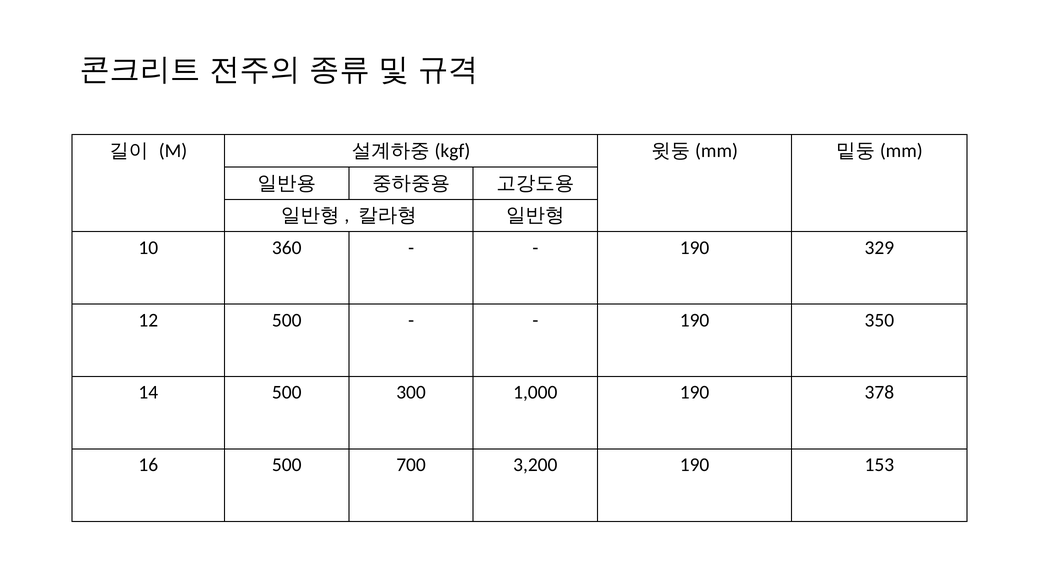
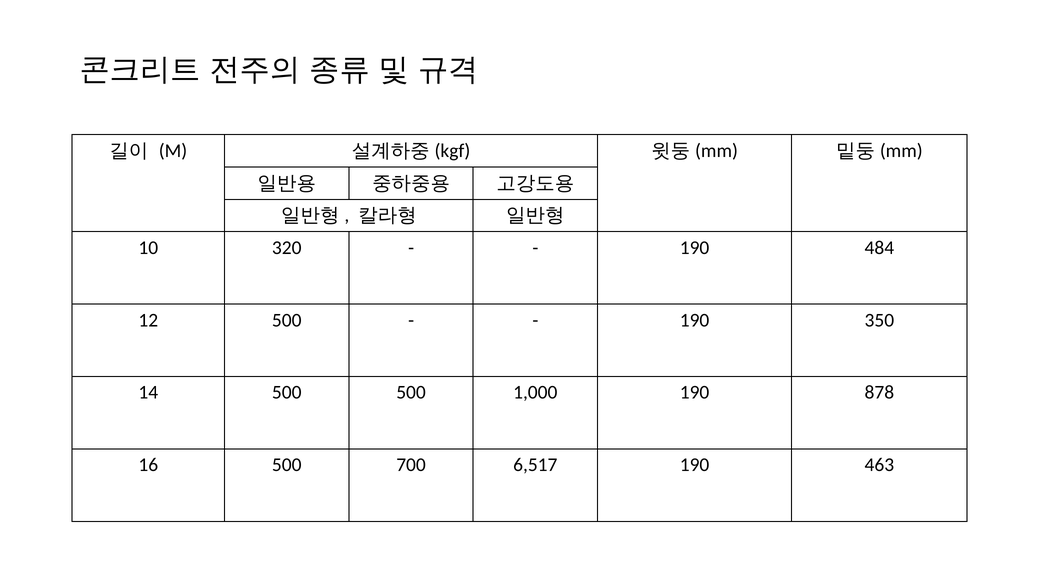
360: 360 -> 320 (287, 248)
329: 329 -> 484 (879, 248)
500 300: 300 -> 500 (411, 392)
378: 378 -> 878 (879, 392)
3,200: 3,200 -> 6,517 (535, 465)
153: 153 -> 463 (879, 465)
